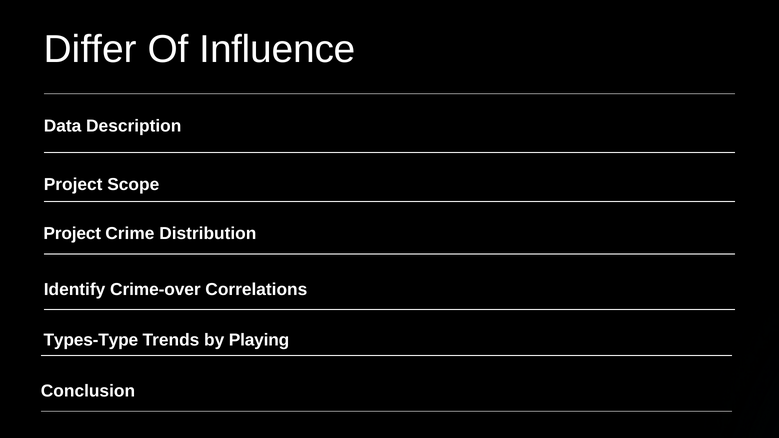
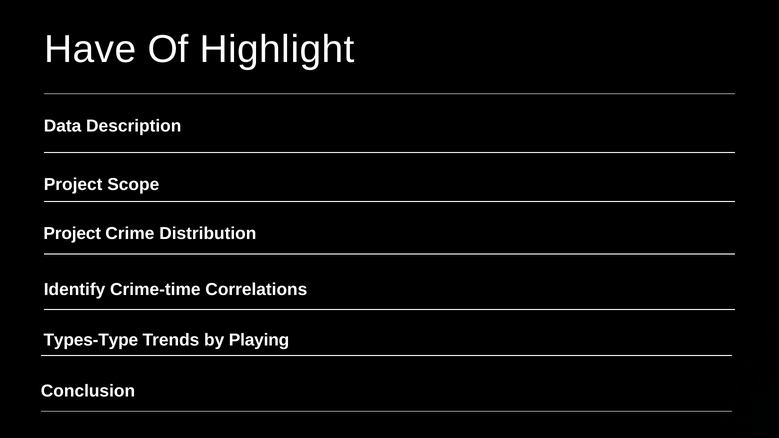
Differ: Differ -> Have (90, 49)
Influence: Influence -> Highlight (277, 49)
Crime-over: Crime-over -> Crime-time (155, 289)
